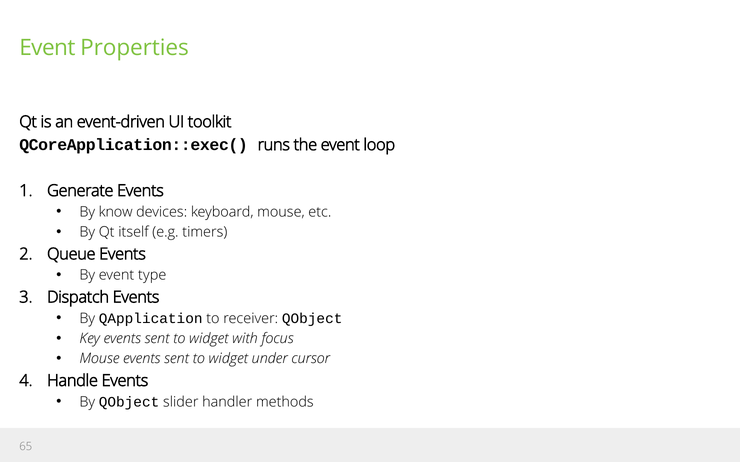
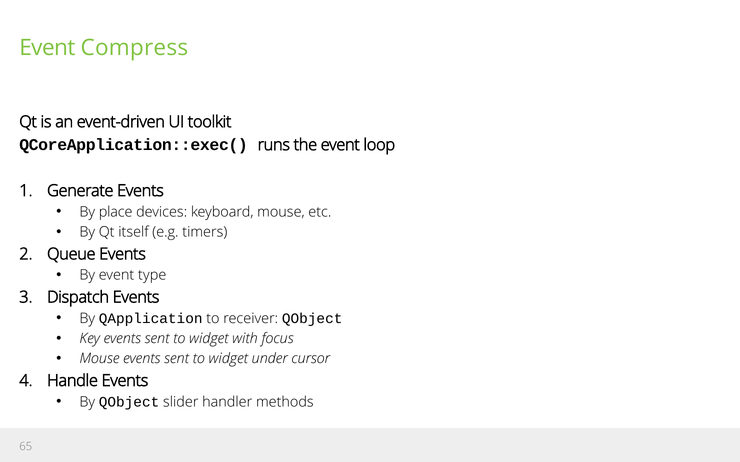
Properties: Properties -> Compress (134, 48)
know: know -> place (116, 212)
